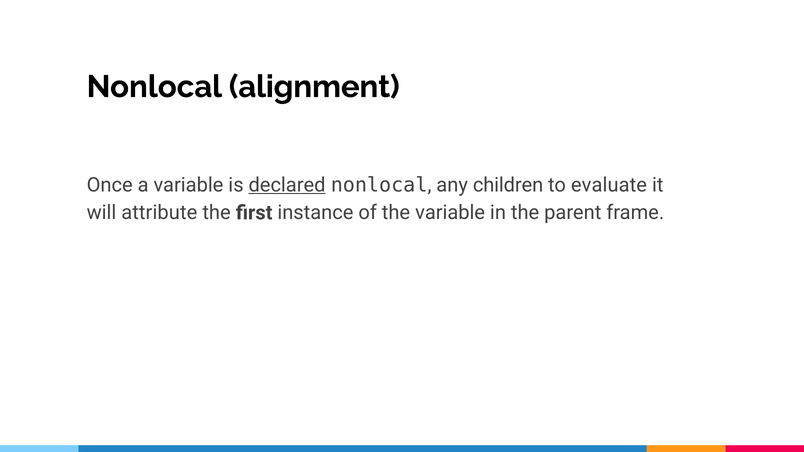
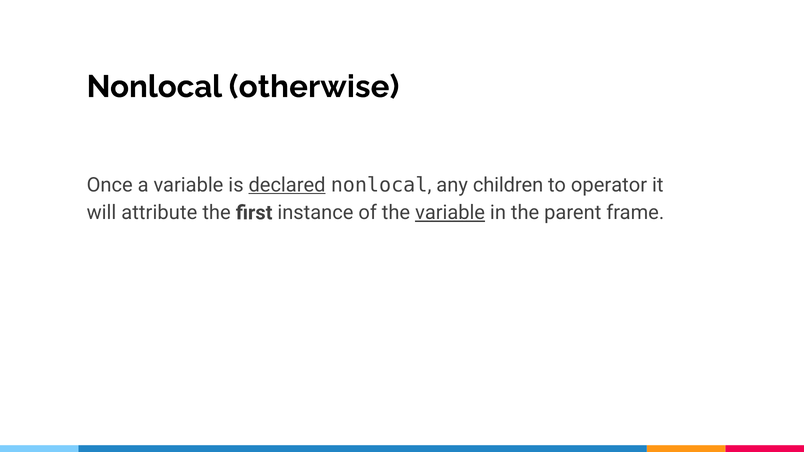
alignment: alignment -> otherwise (314, 87)
evaluate: evaluate -> operator (609, 185)
variable underline: none -> present (450, 213)
